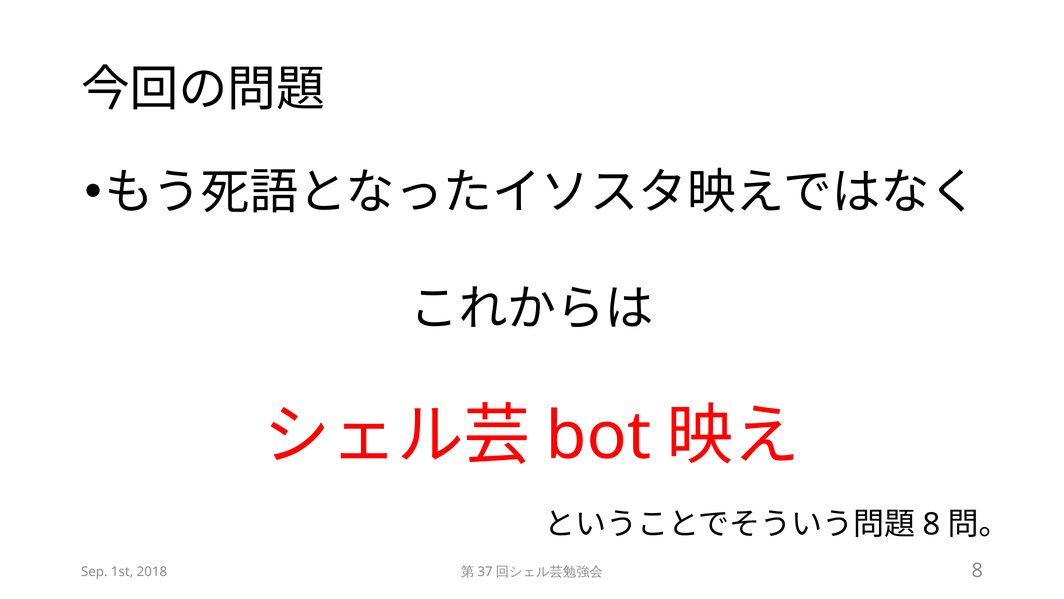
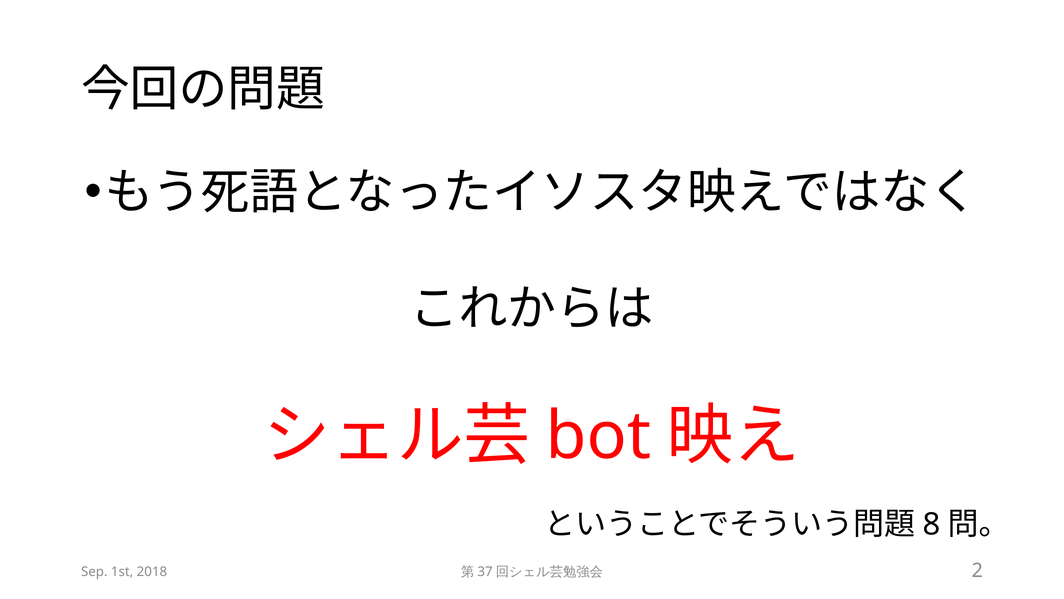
8: 8 -> 2 (977, 570)
